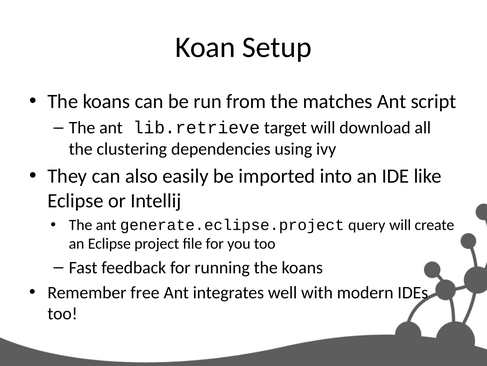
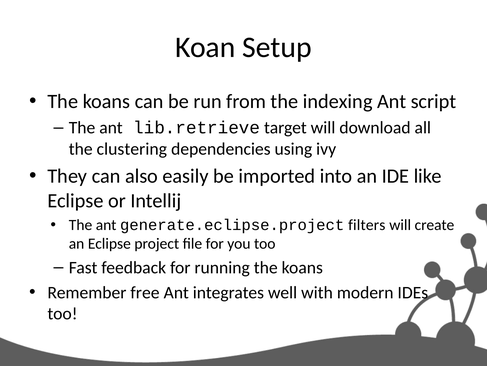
matches: matches -> indexing (338, 101)
query: query -> filters (367, 225)
